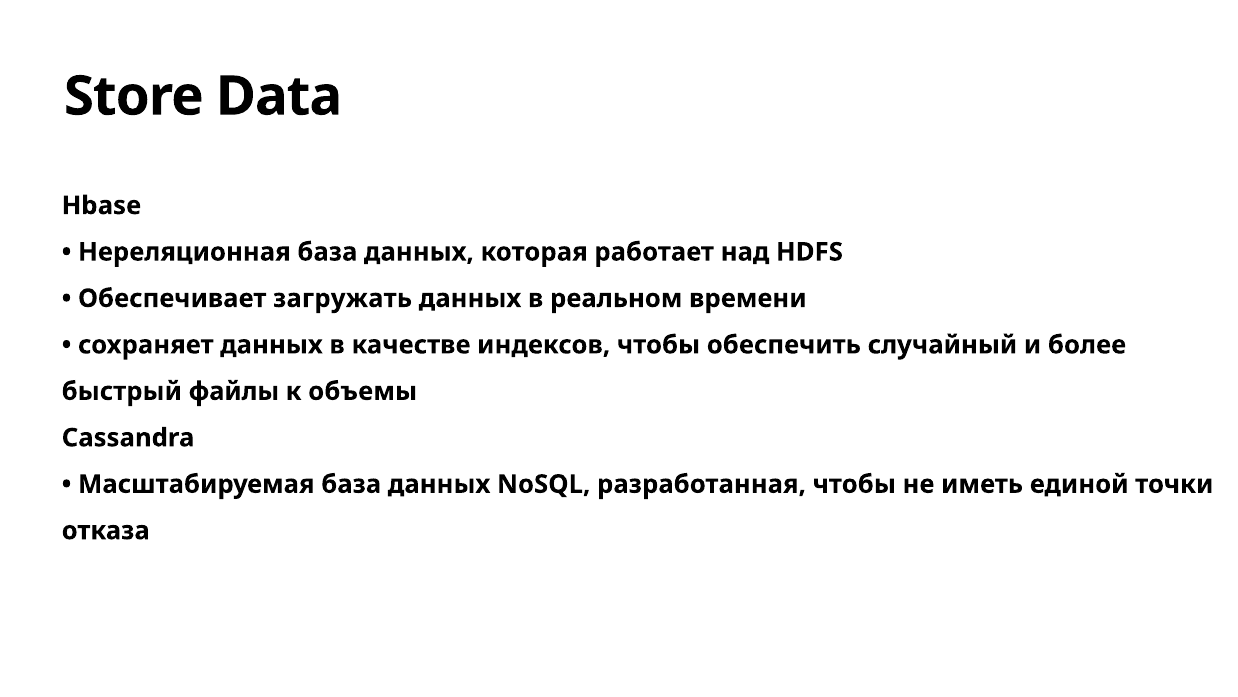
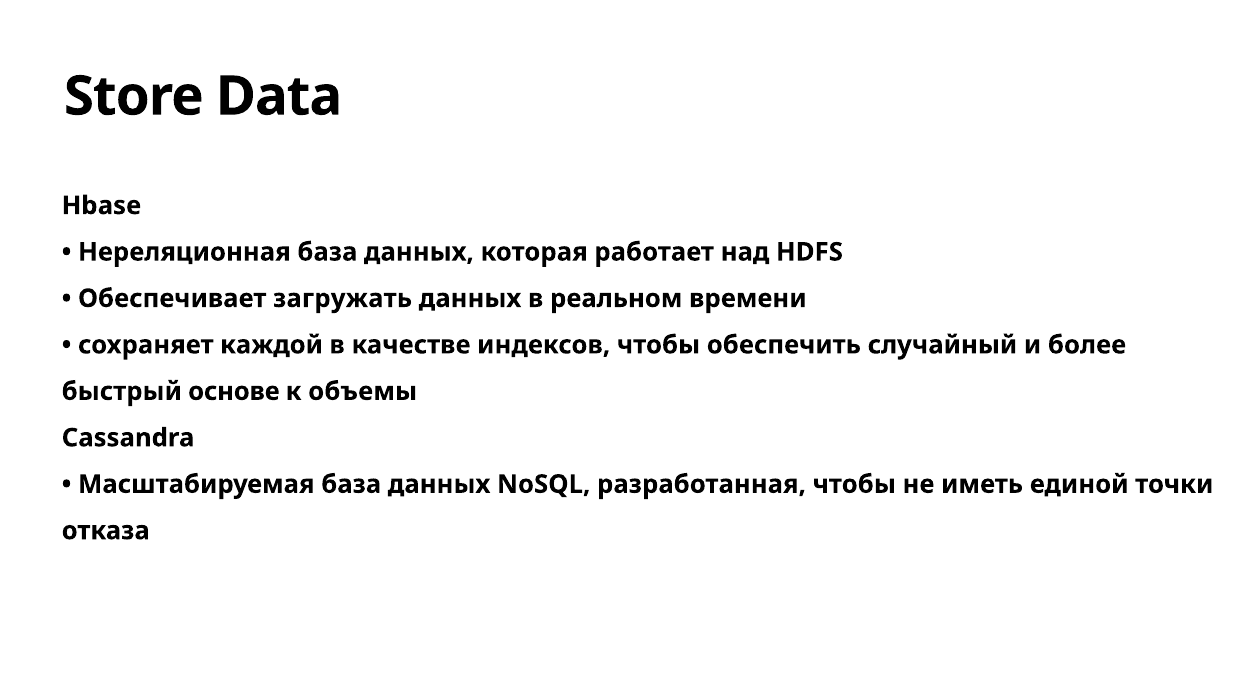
сохраняет данных: данных -> каждой (272, 345)
файлы: файлы -> основе (234, 391)
